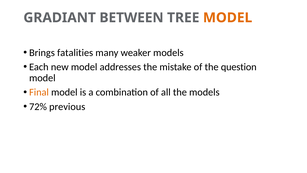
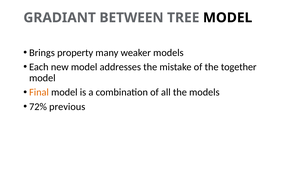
MODEL colour: orange -> black (228, 18)
fatalities: fatalities -> property (75, 53)
question: question -> together (239, 67)
